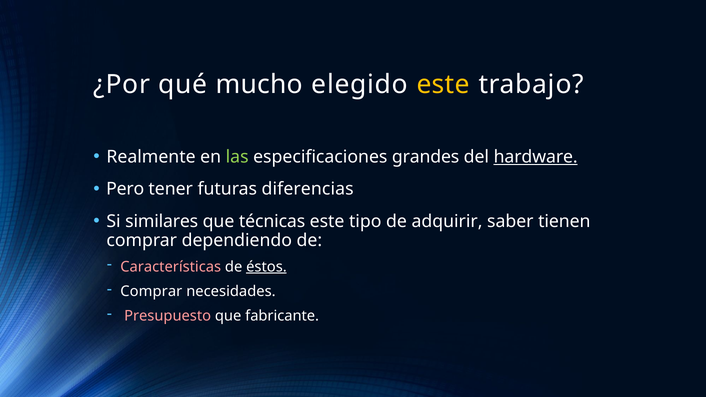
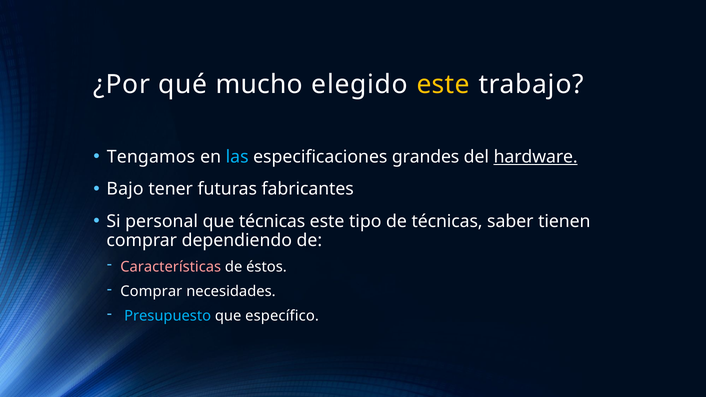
Realmente: Realmente -> Tengamos (151, 157)
las colour: light green -> light blue (237, 157)
Pero: Pero -> Bajo (125, 189)
diferencias: diferencias -> fabricantes (308, 189)
similares: similares -> personal (162, 221)
de adquirir: adquirir -> técnicas (447, 221)
éstos underline: present -> none (266, 267)
Presupuesto colour: pink -> light blue (168, 316)
fabricante: fabricante -> específico (282, 316)
